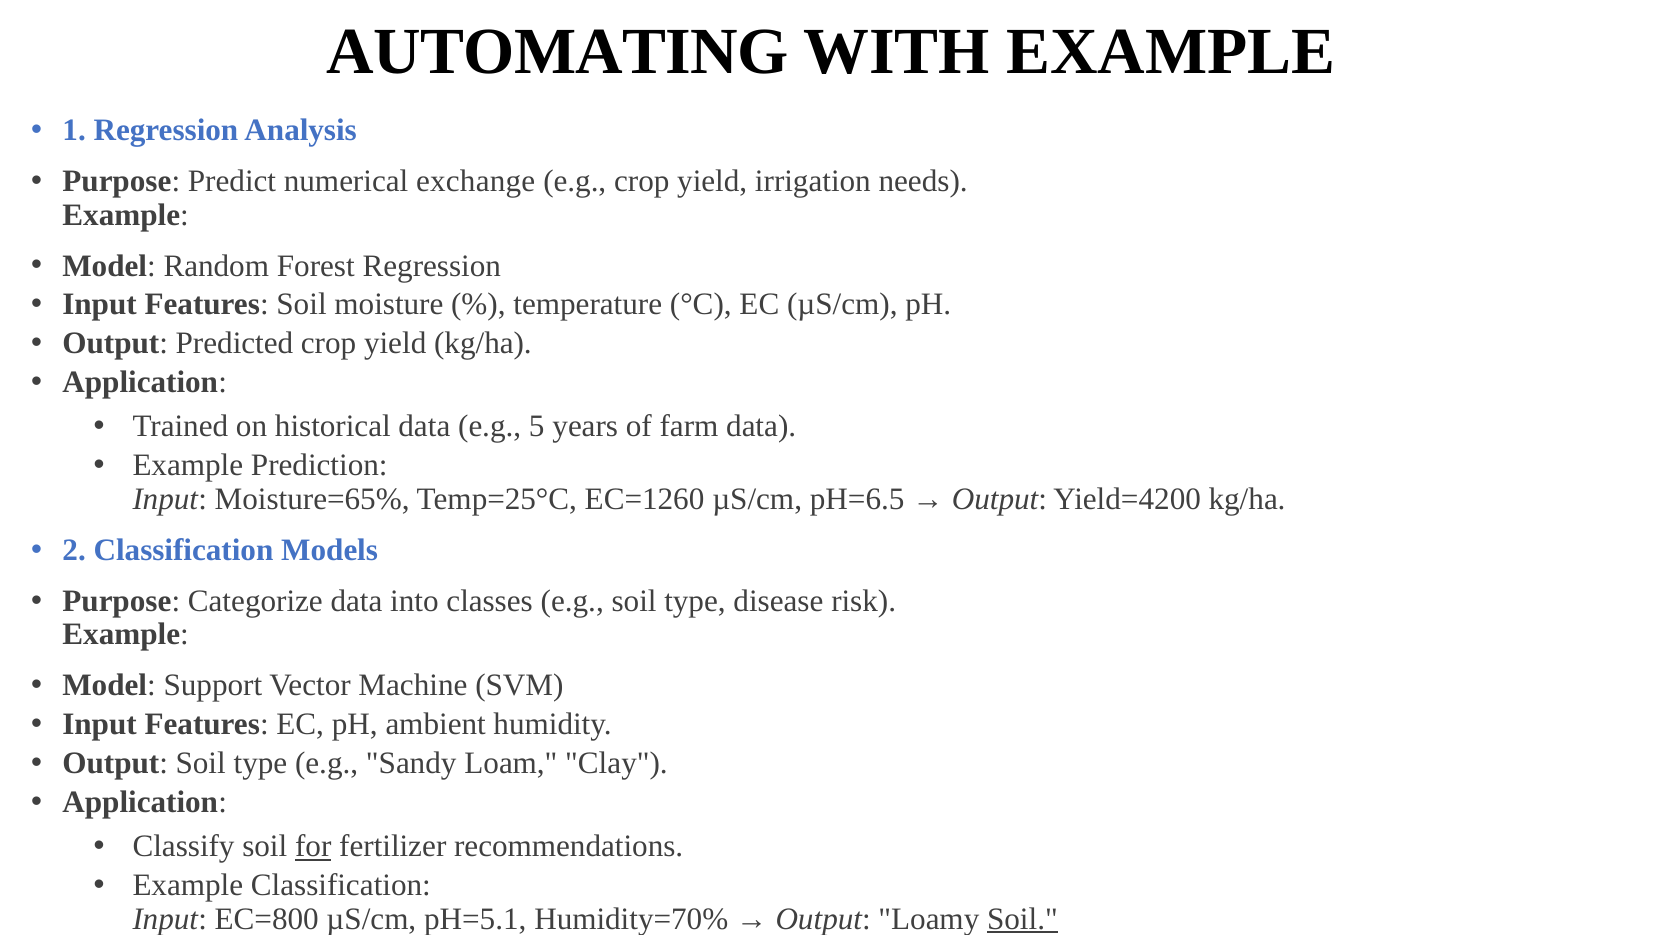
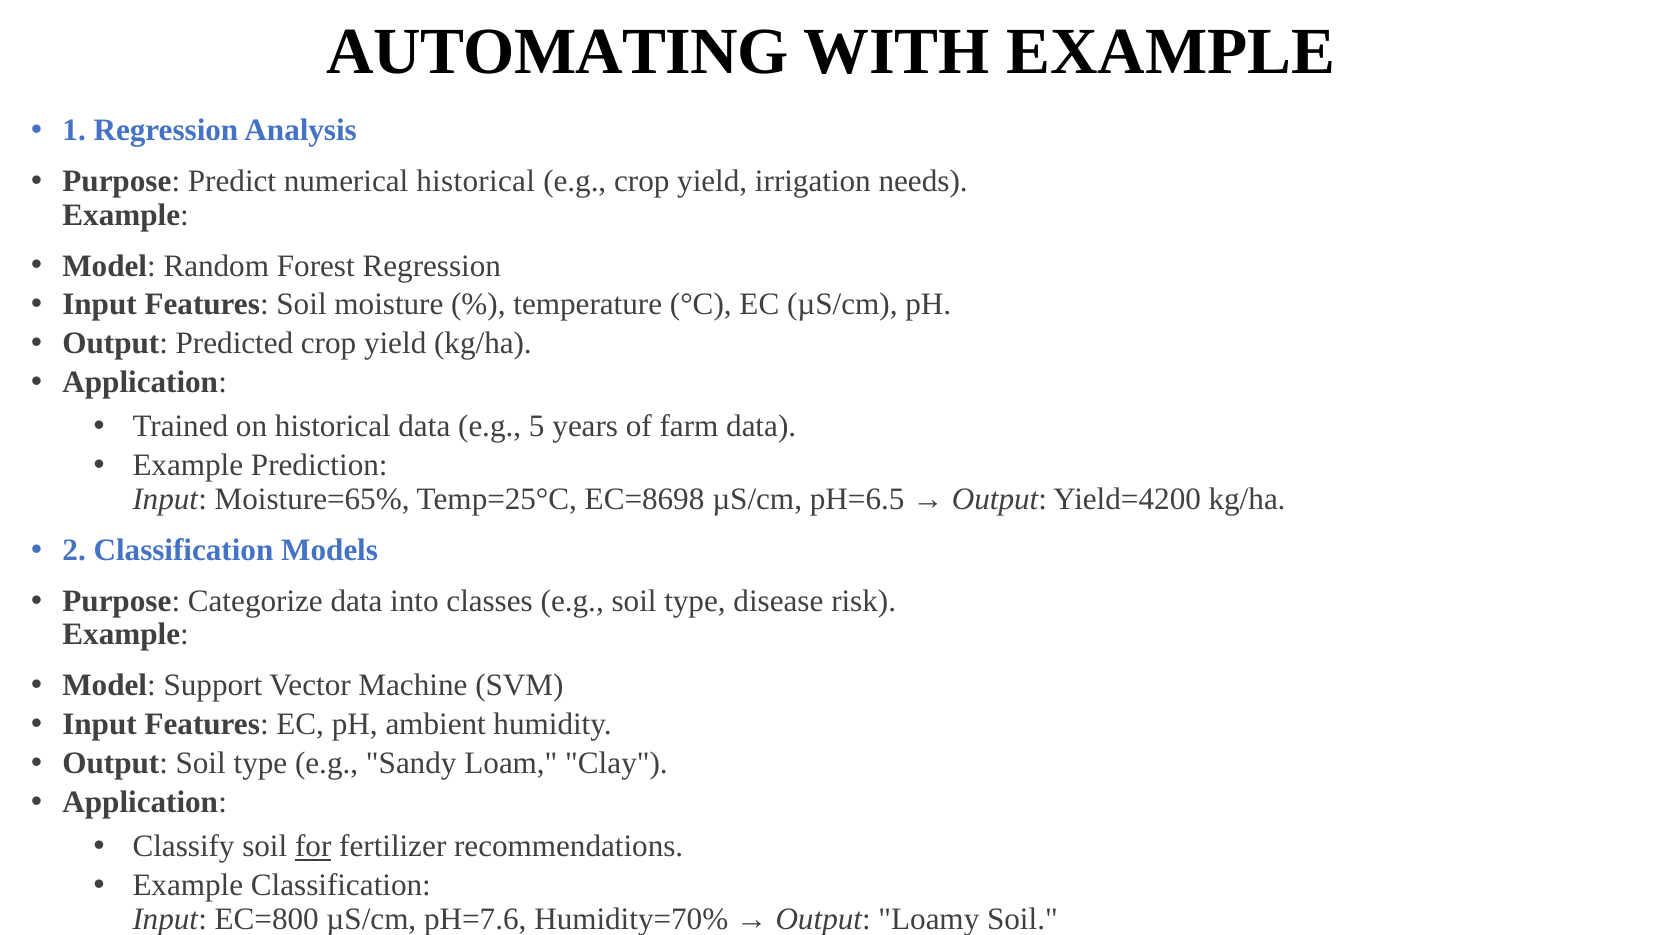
numerical exchange: exchange -> historical (476, 181)
EC=1260: EC=1260 -> EC=8698 (645, 499)
pH=5.1: pH=5.1 -> pH=7.6 (475, 919)
Soil underline: present -> none (1022, 919)
